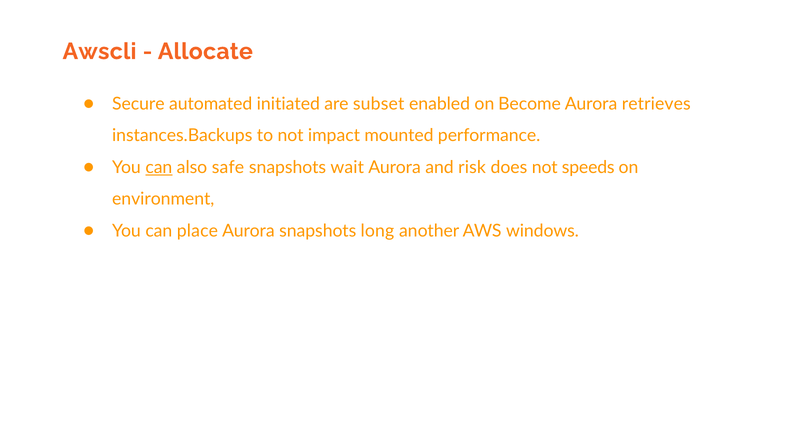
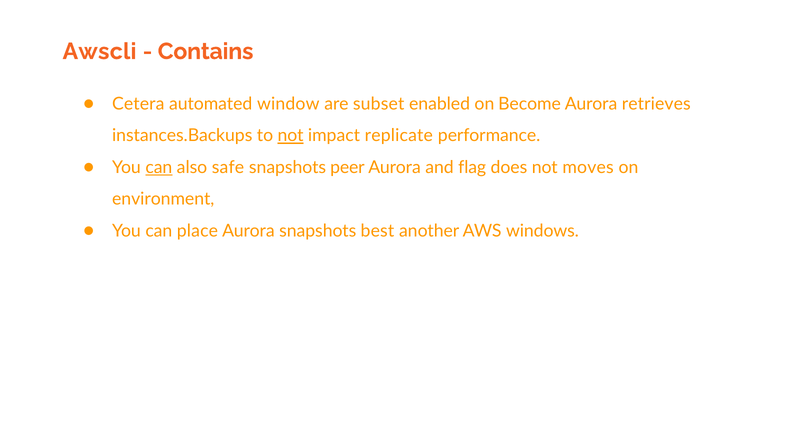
Allocate: Allocate -> Contains (206, 51)
Secure: Secure -> Cetera (138, 104)
initiated: initiated -> window (288, 104)
not underline: none -> present (291, 136)
mounted: mounted -> replicate (399, 136)
wait: wait -> peer (347, 167)
risk: risk -> flag (472, 167)
speeds: speeds -> moves (588, 167)
long: long -> best (377, 231)
